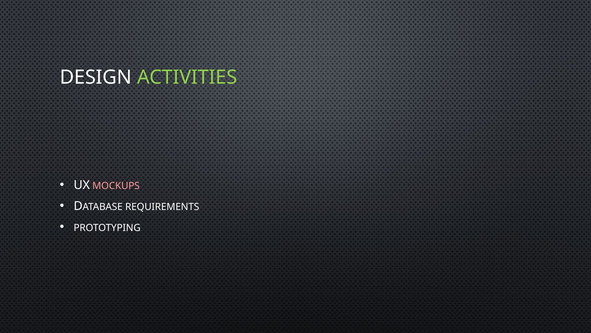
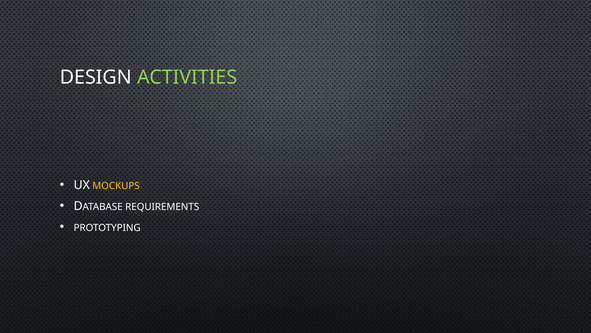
MOCKUPS colour: pink -> yellow (116, 186)
